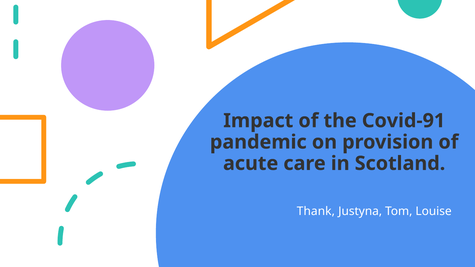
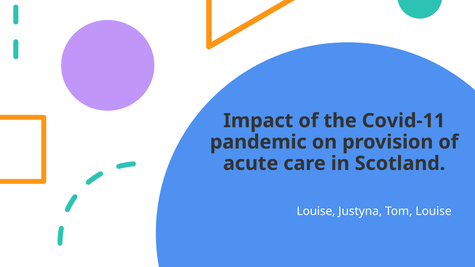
Covid-91: Covid-91 -> Covid-11 (404, 121)
Thank: Thank -> Louise (316, 212)
